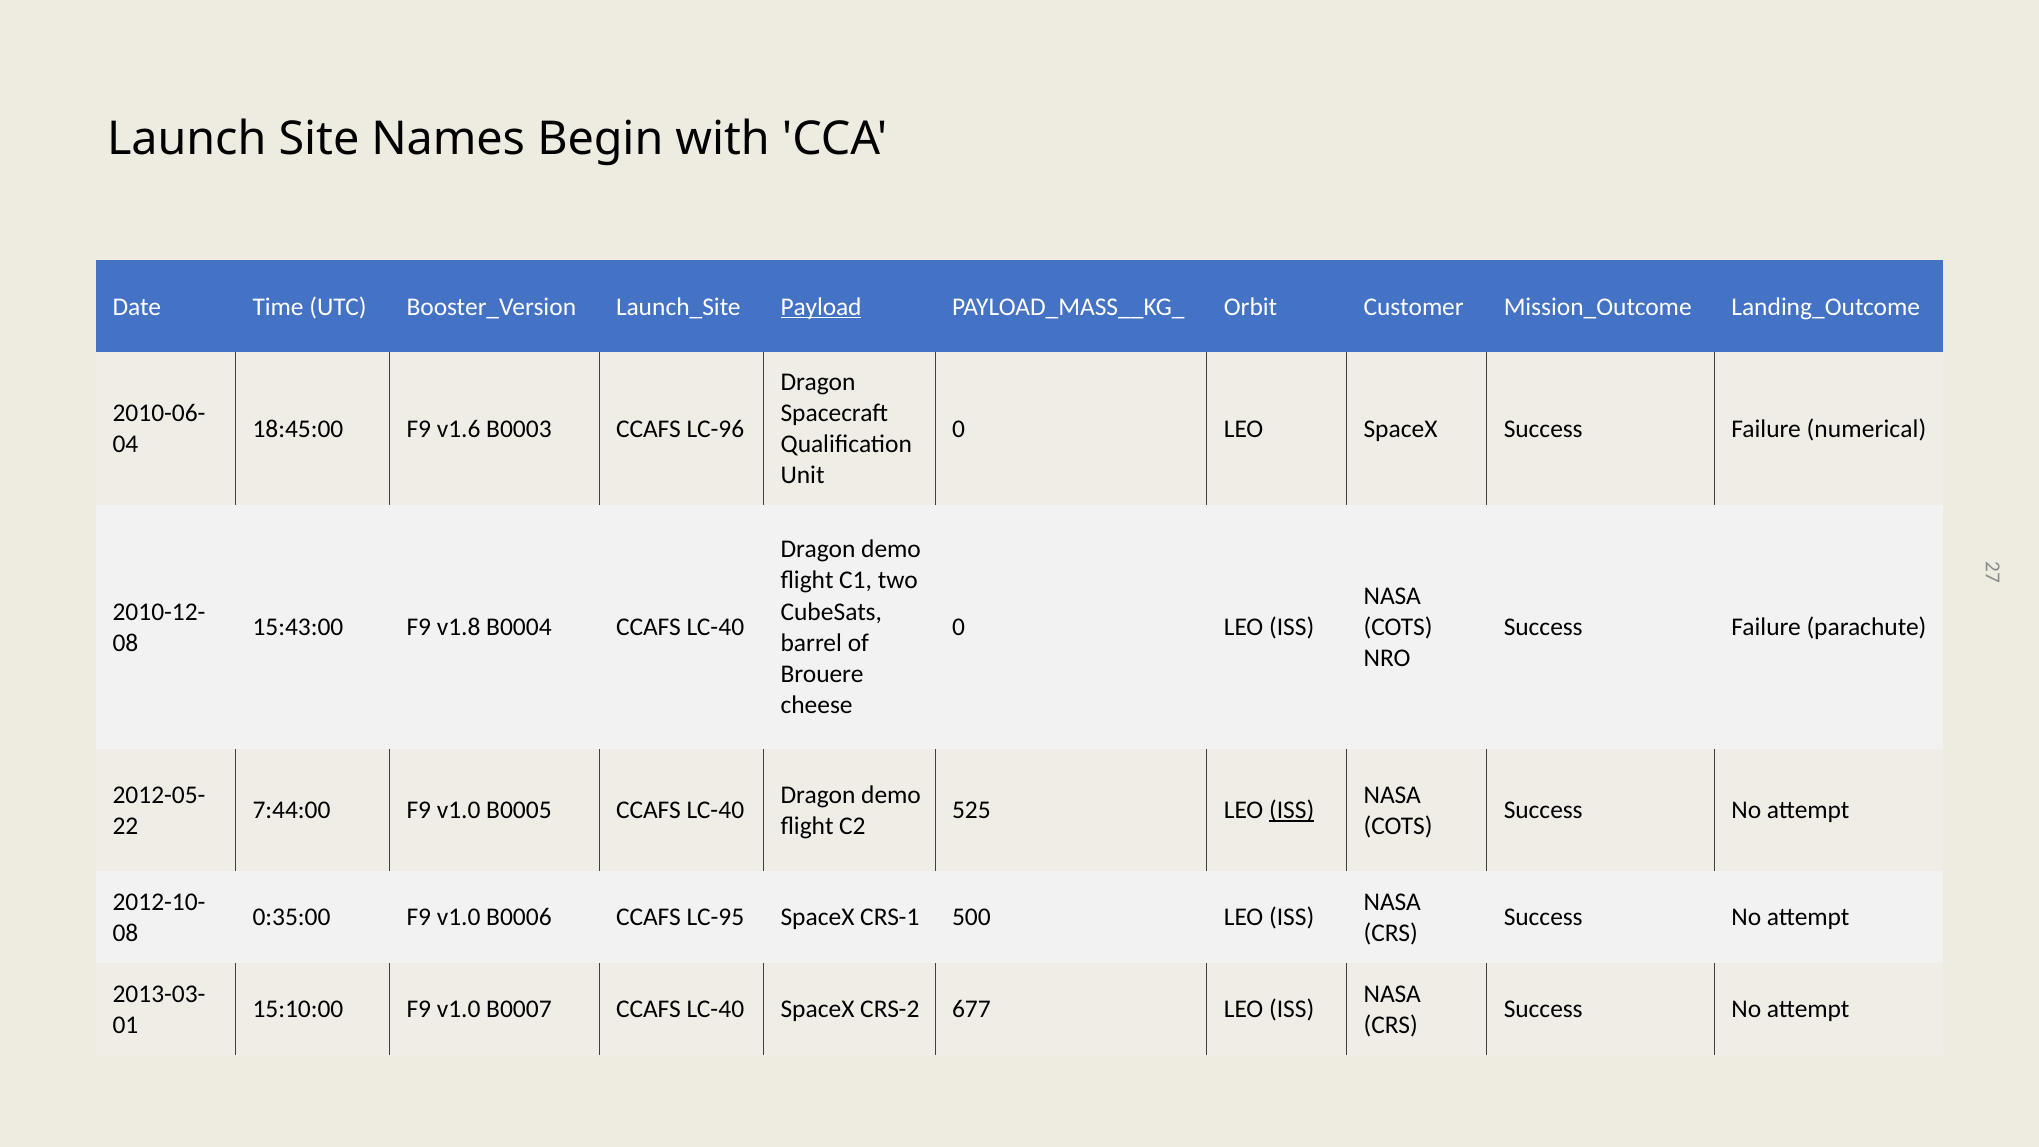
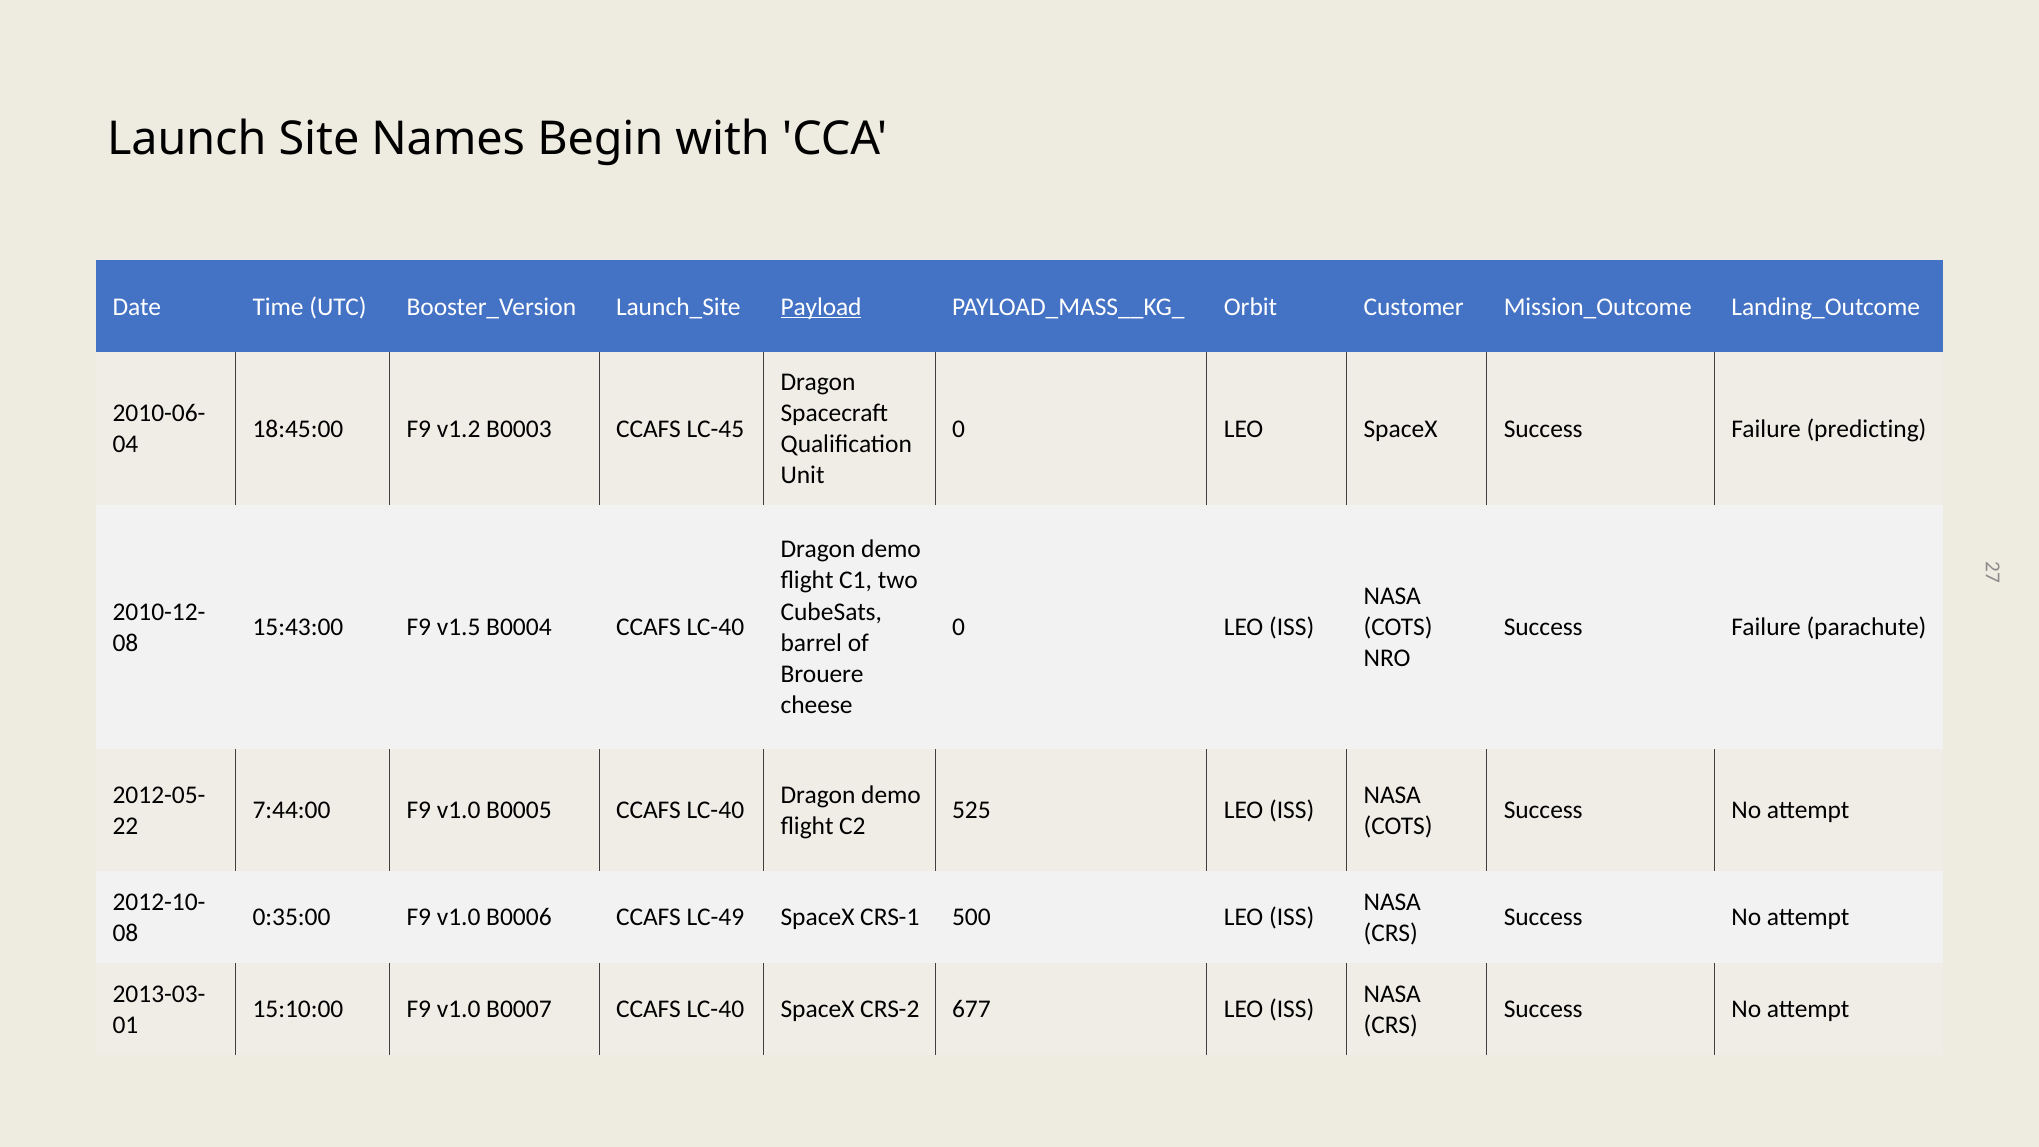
v1.6: v1.6 -> v1.2 (459, 429)
LC-96: LC-96 -> LC-45 (715, 429)
numerical: numerical -> predicting (1866, 429)
v1.8: v1.8 -> v1.5 (459, 627)
ISS underline: present -> none (1292, 810)
LC-95: LC-95 -> LC-49 (715, 917)
